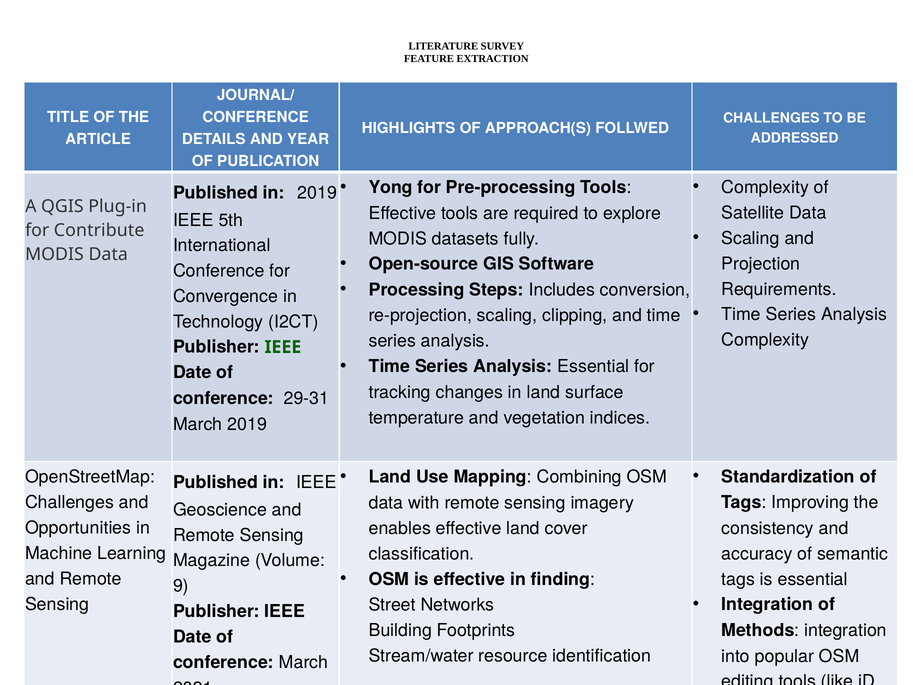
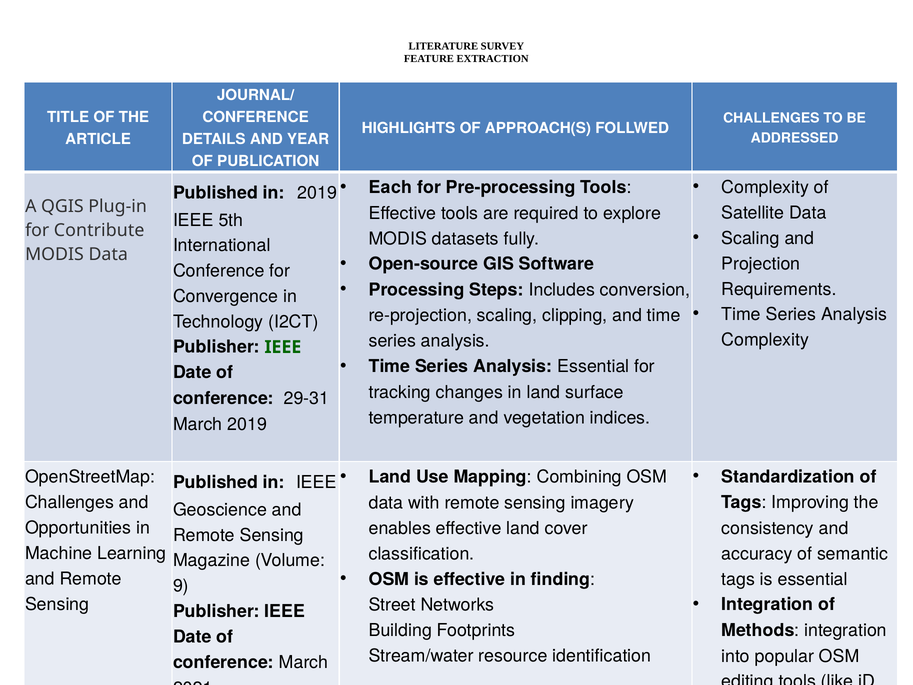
Yong: Yong -> Each (390, 187)
